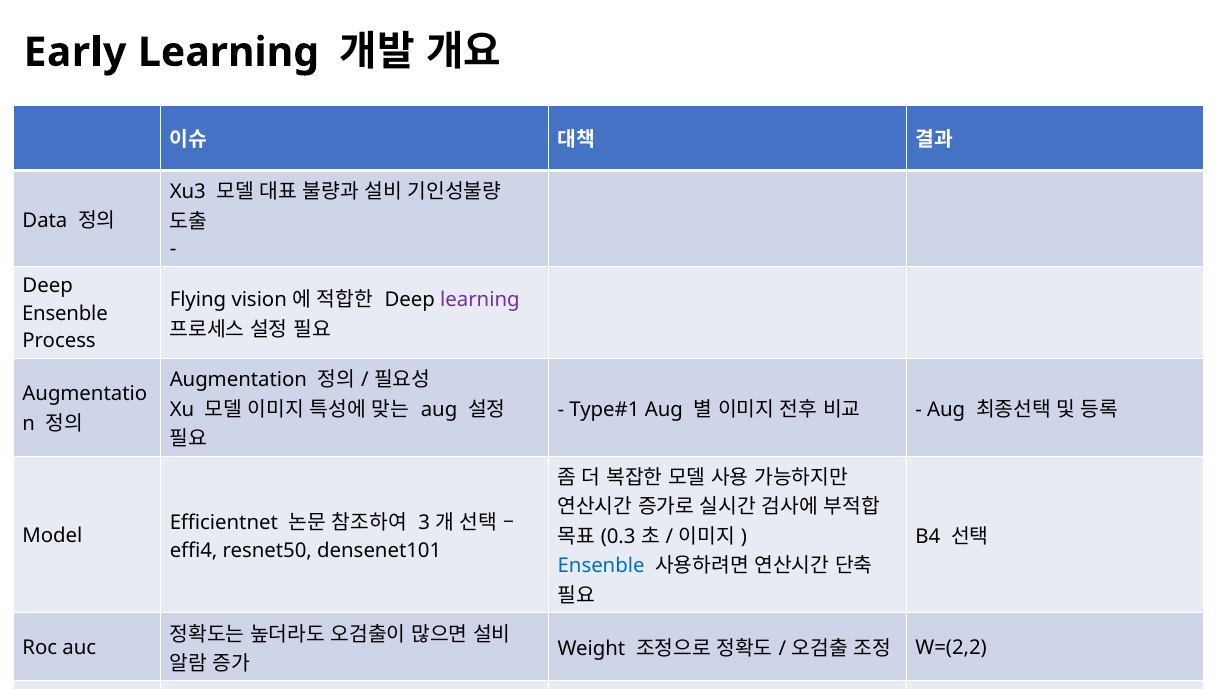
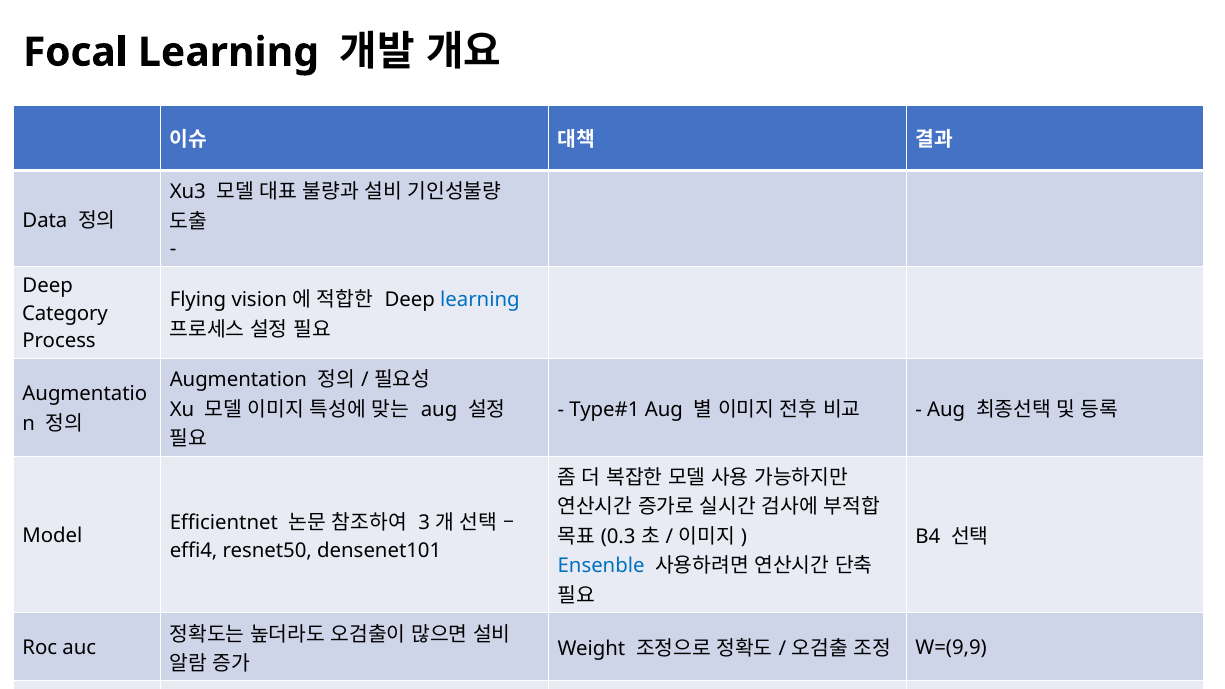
Early: Early -> Focal (75, 52)
learning colour: purple -> blue (480, 300)
Ensenble: Ensenble -> Category (65, 314)
W=(2,2: W=(2,2 -> W=(9,9 (951, 648)
